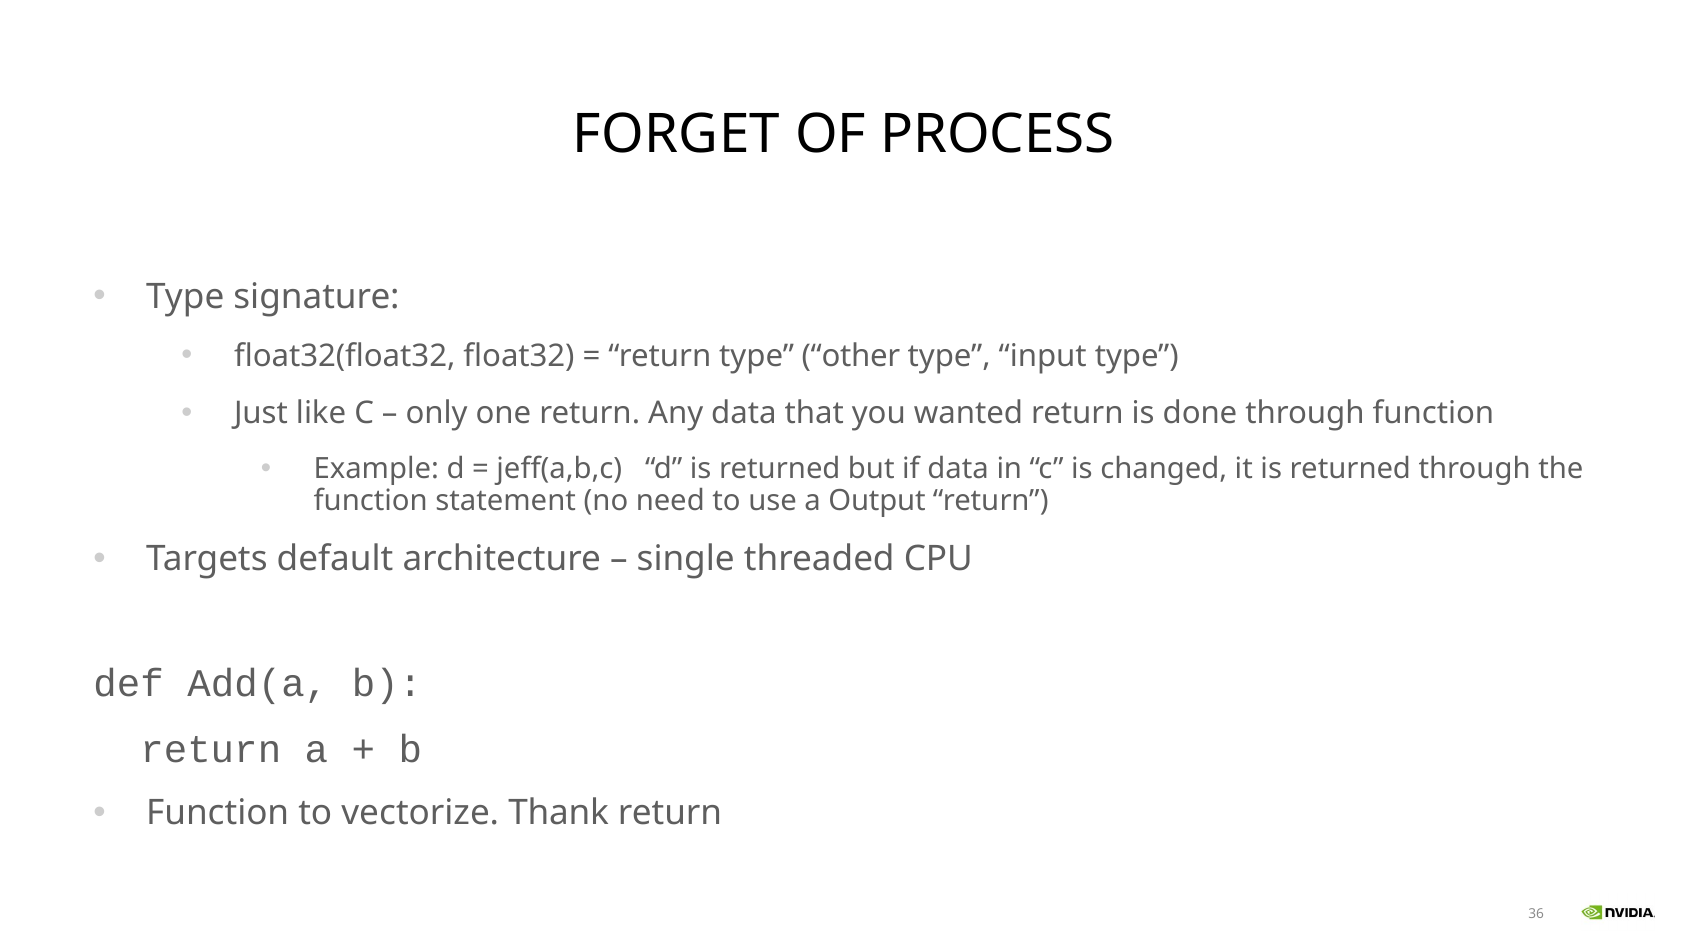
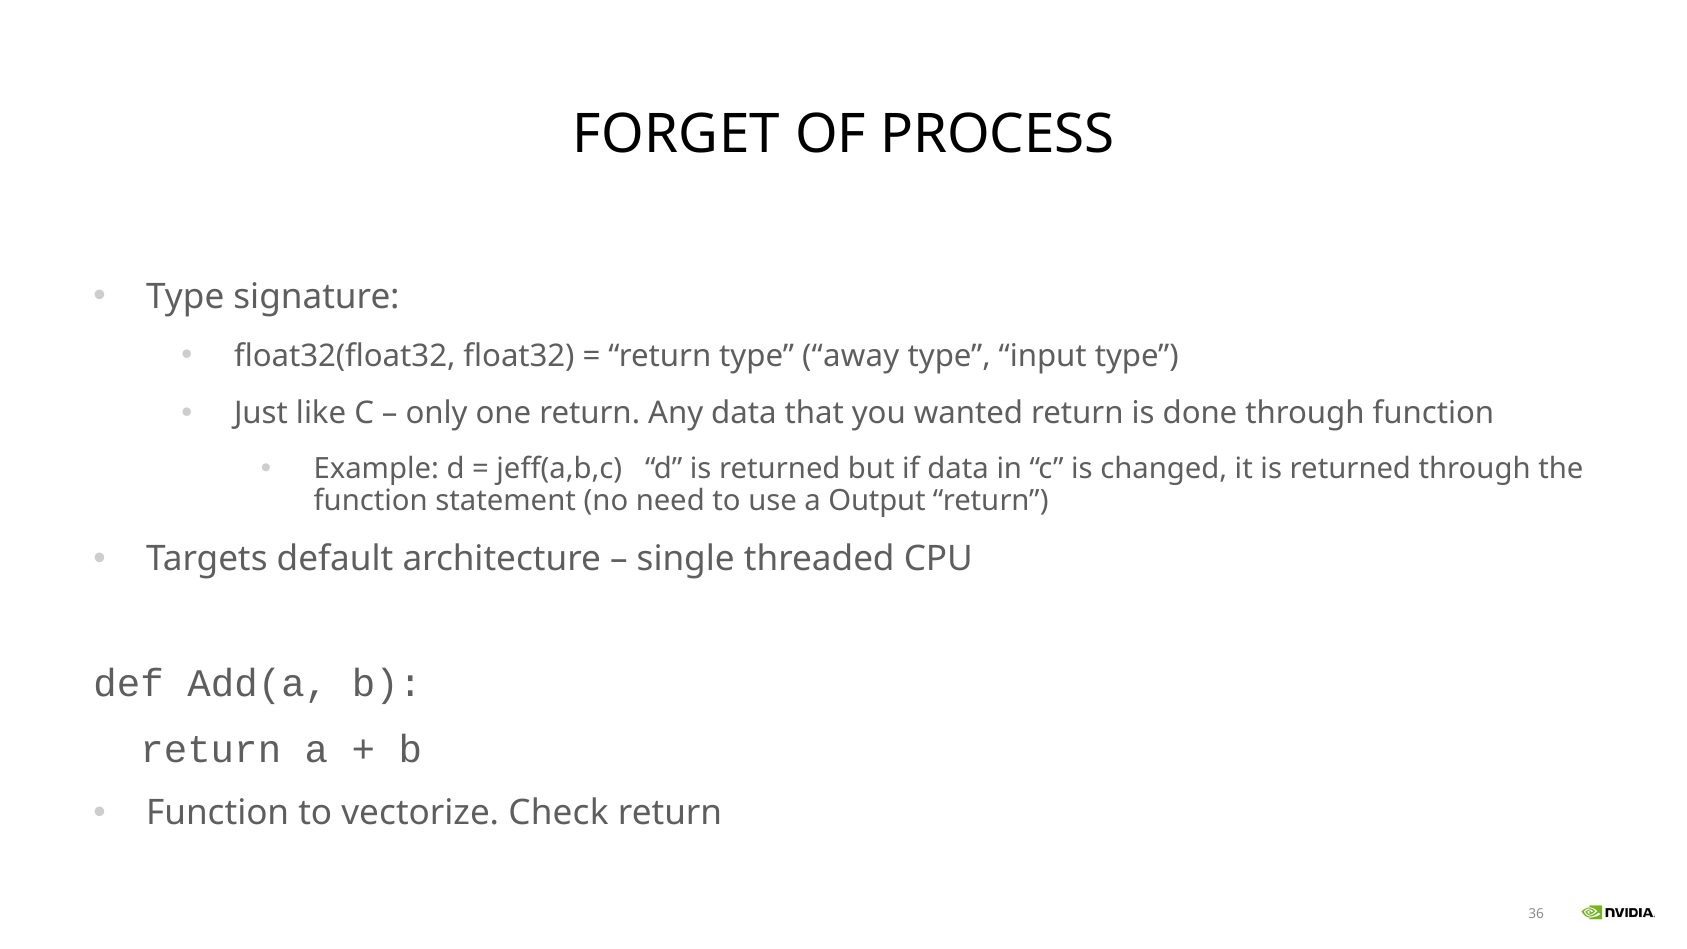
other: other -> away (851, 356)
Thank: Thank -> Check (558, 813)
